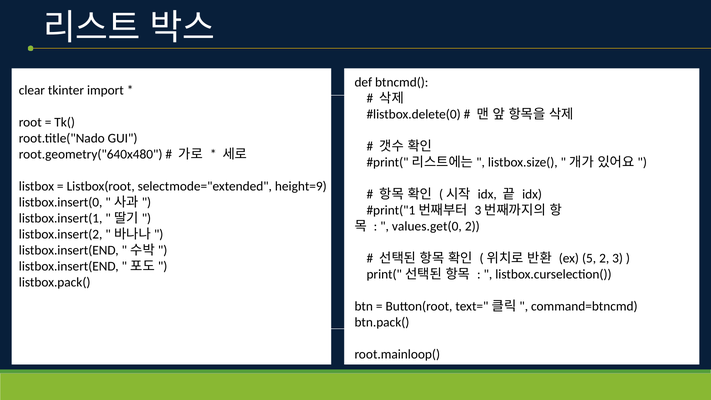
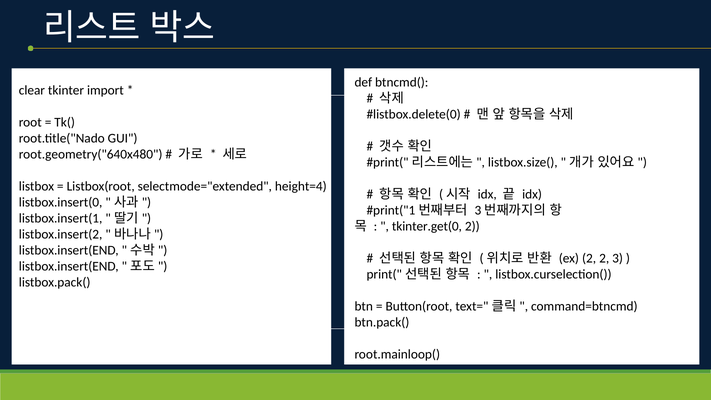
height=9: height=9 -> height=4 (301, 186)
values.get(0: values.get(0 -> tkinter.get(0 (427, 226)
ex 5: 5 -> 2 (589, 258)
